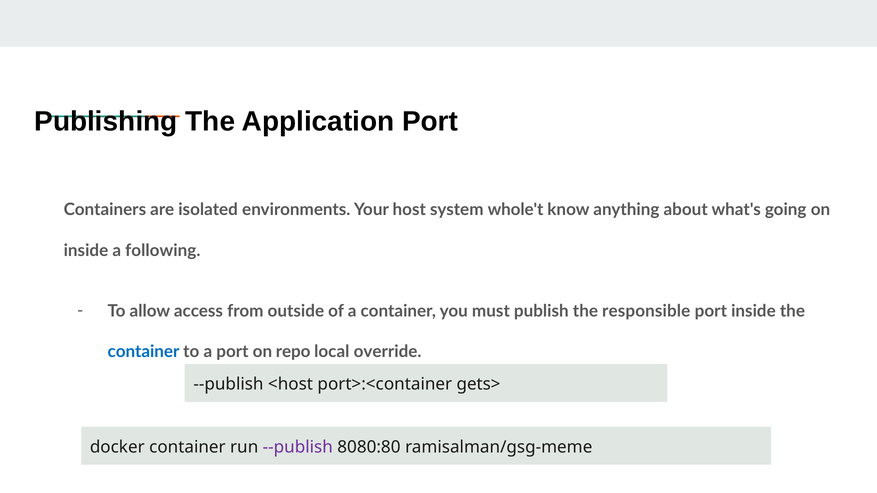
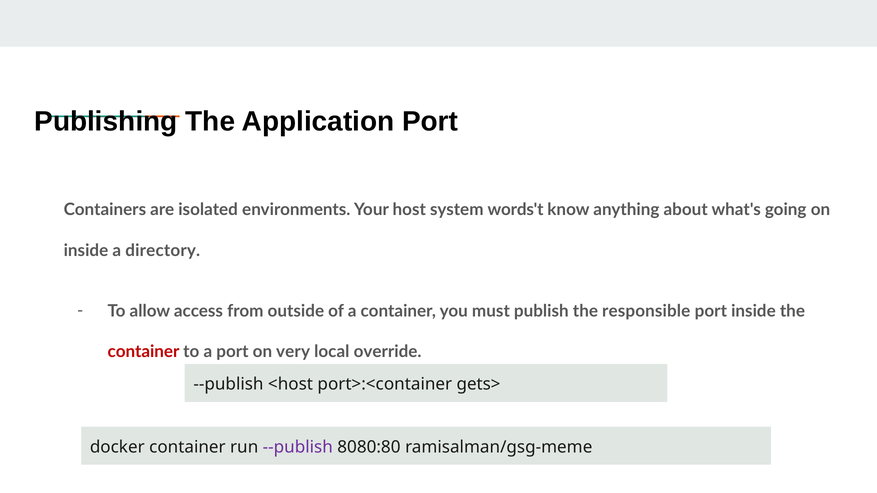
whole't: whole't -> words't (516, 210)
following: following -> directory (163, 251)
container colour: blue -> red (143, 352)
repo: repo -> very (293, 352)
